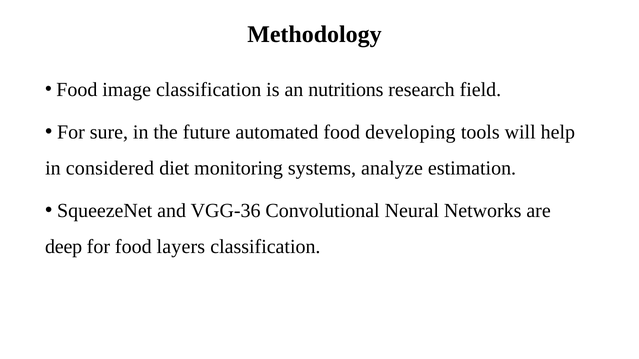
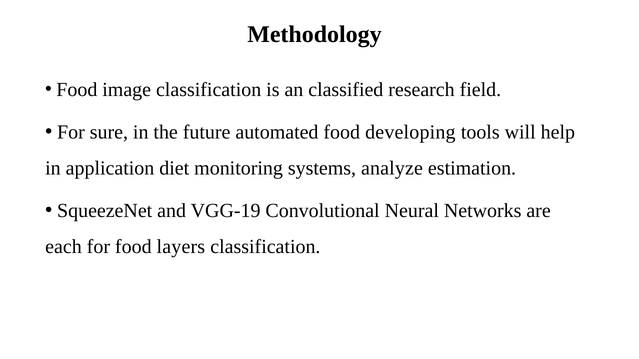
nutritions: nutritions -> classified (346, 90)
considered: considered -> application (110, 168)
VGG-36: VGG-36 -> VGG-19 (226, 211)
deep: deep -> each (63, 247)
